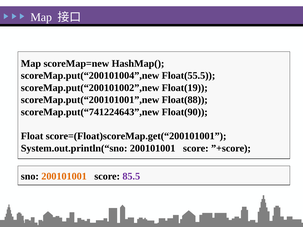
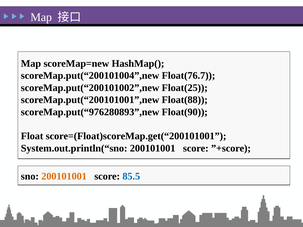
Float(55.5: Float(55.5 -> Float(76.7 (189, 76)
Float(19: Float(19 -> Float(25 (185, 88)
scoreMap.put(“741224643”,new: scoreMap.put(“741224643”,new -> scoreMap.put(“976280893”,new (90, 112)
85.5 colour: purple -> blue (131, 176)
